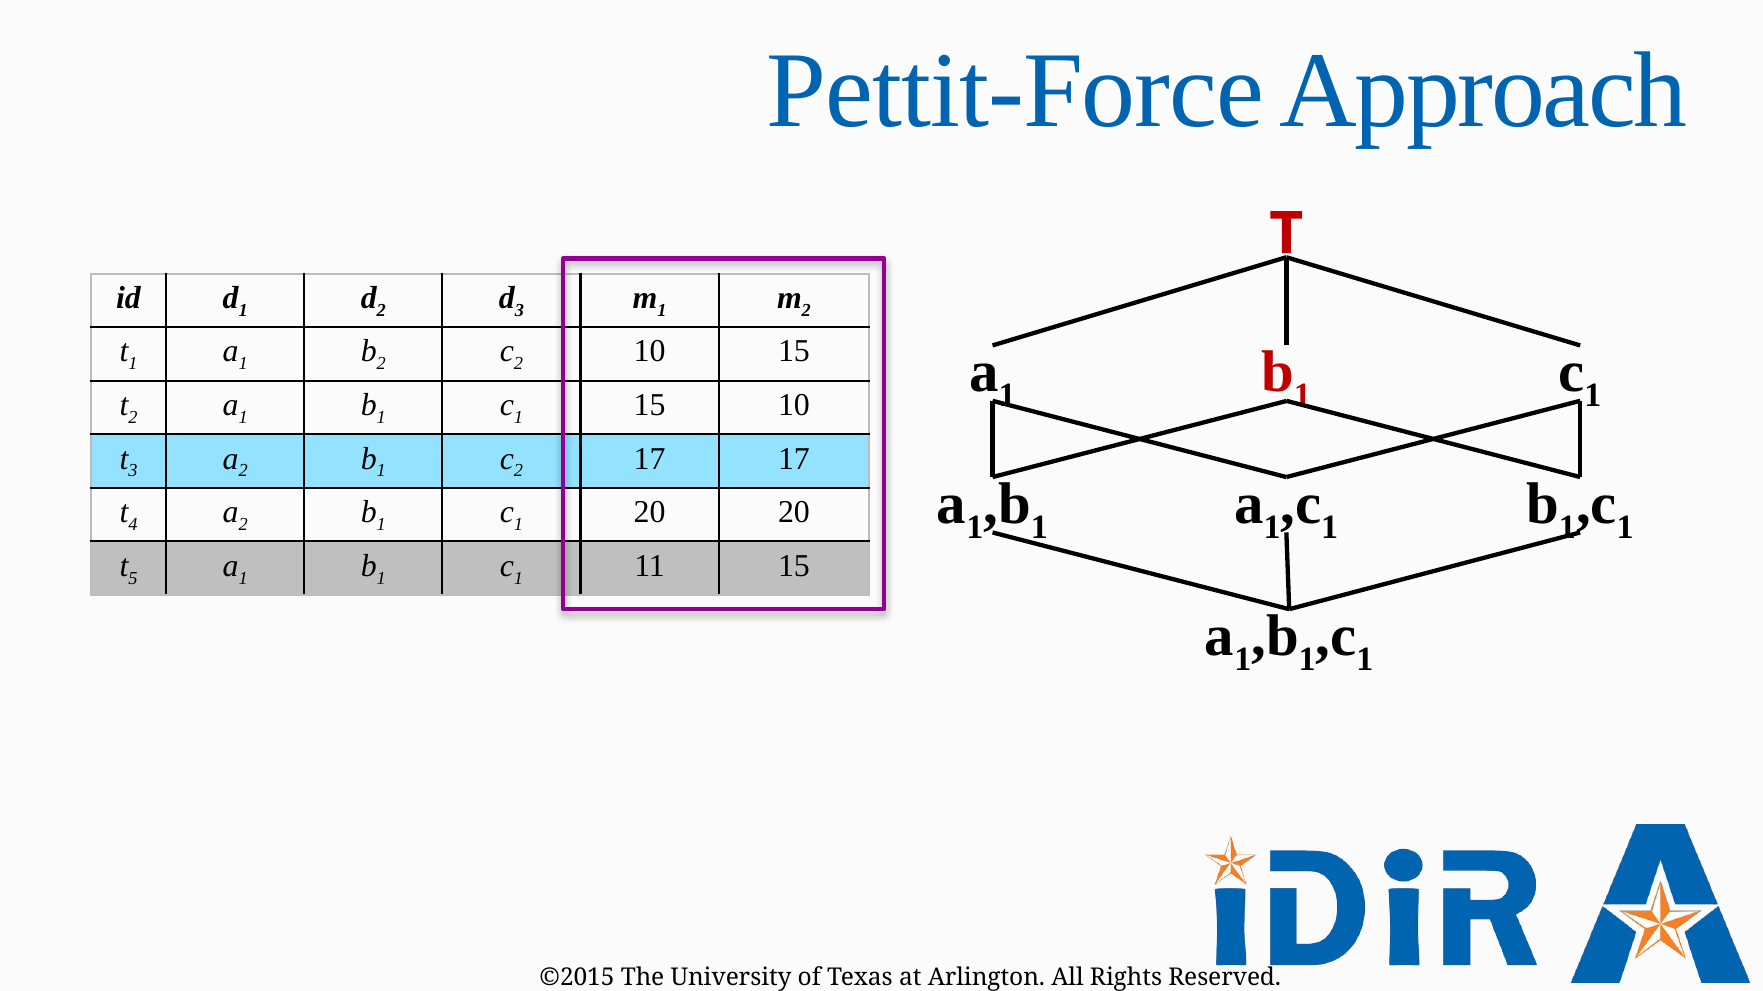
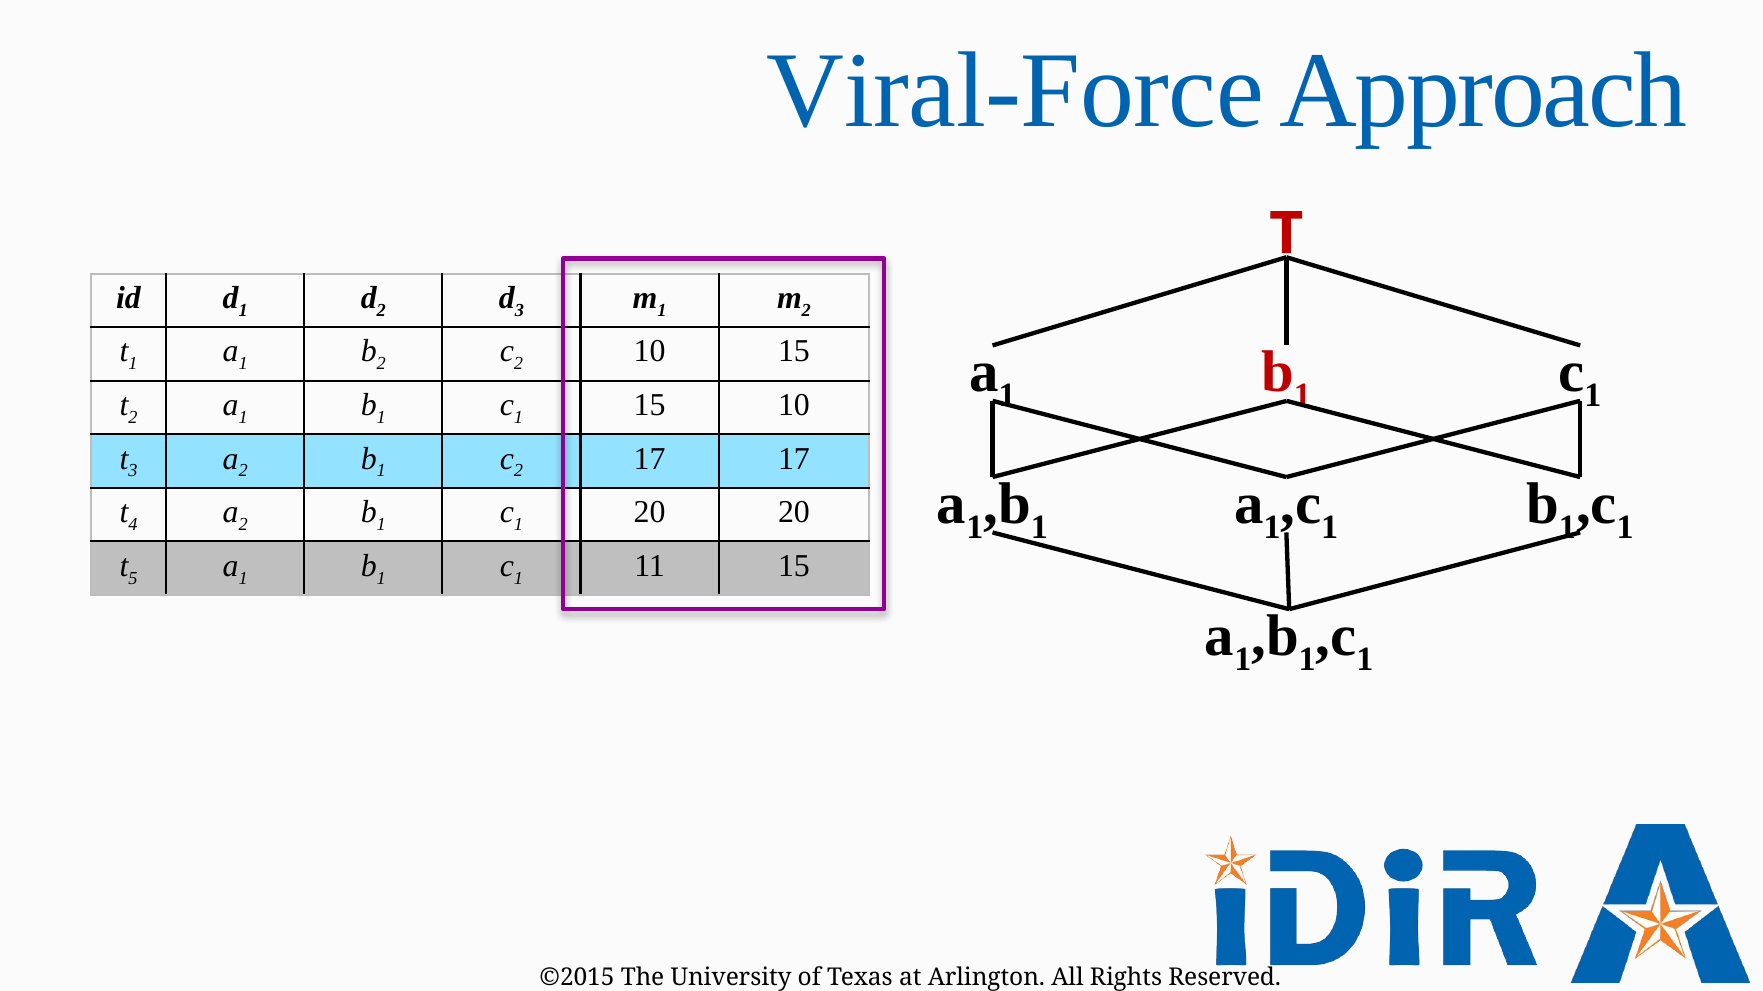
Pettit-Force: Pettit-Force -> Viral-Force (1015, 91)
